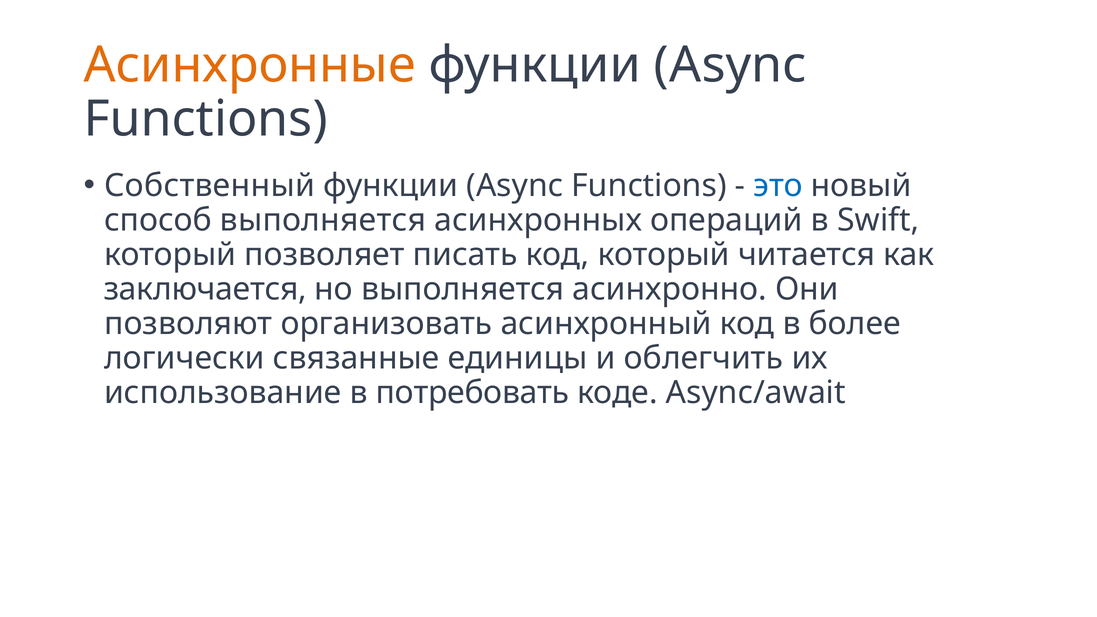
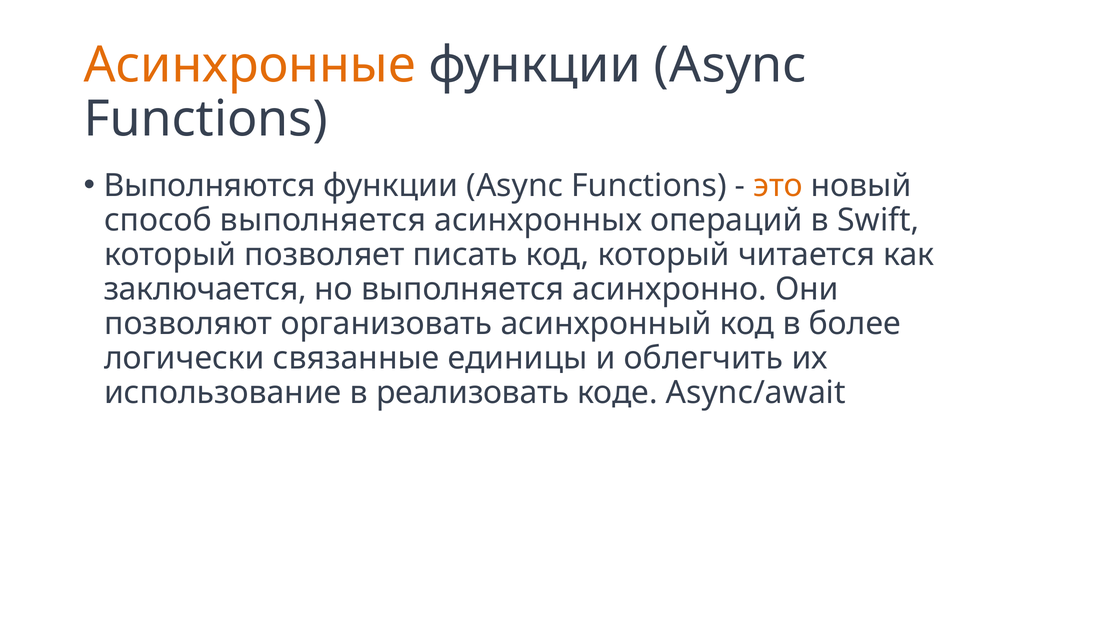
Собственный: Собственный -> Выполняются (210, 185)
это colour: blue -> orange (778, 185)
потребовать: потребовать -> реализовать (473, 393)
